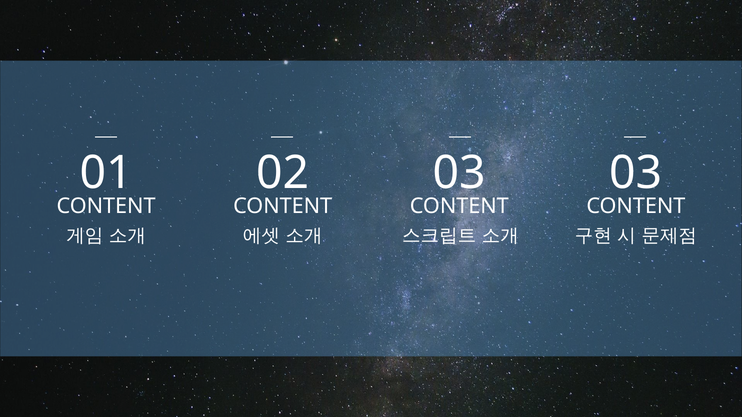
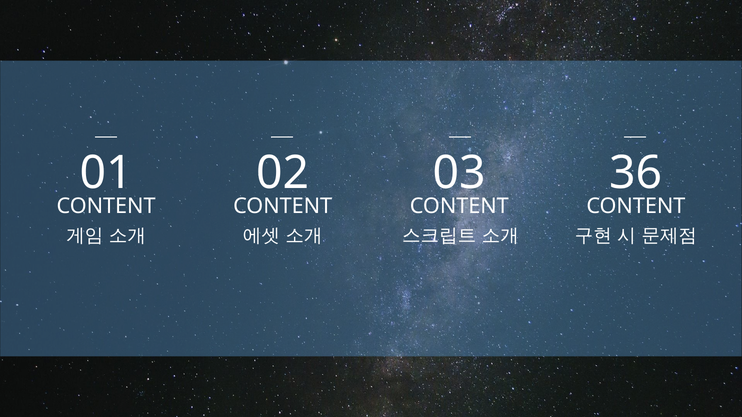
03 03: 03 -> 36 (636, 173)
